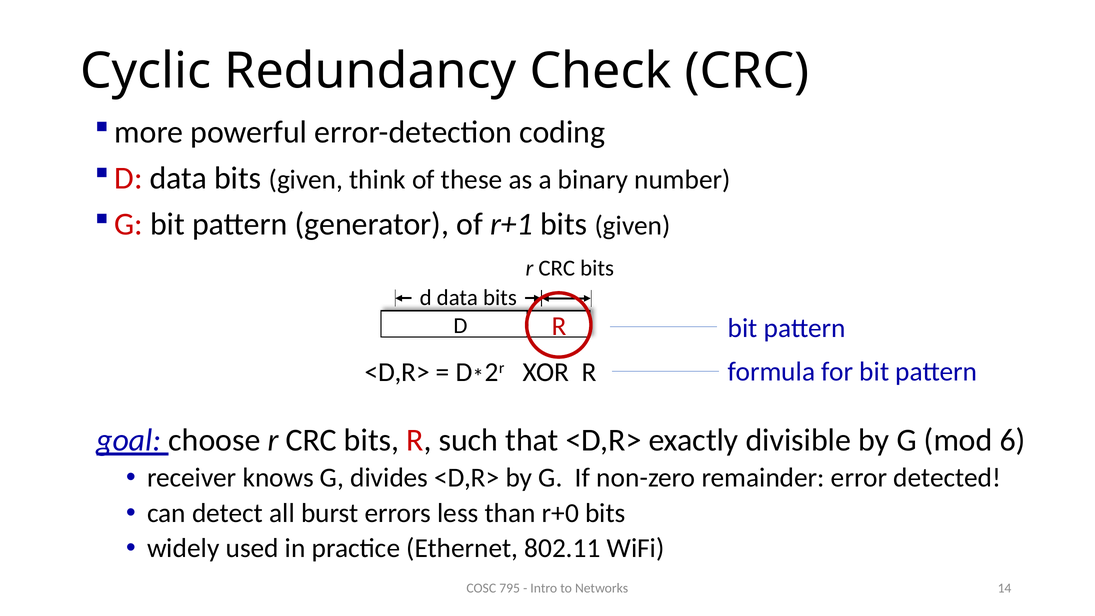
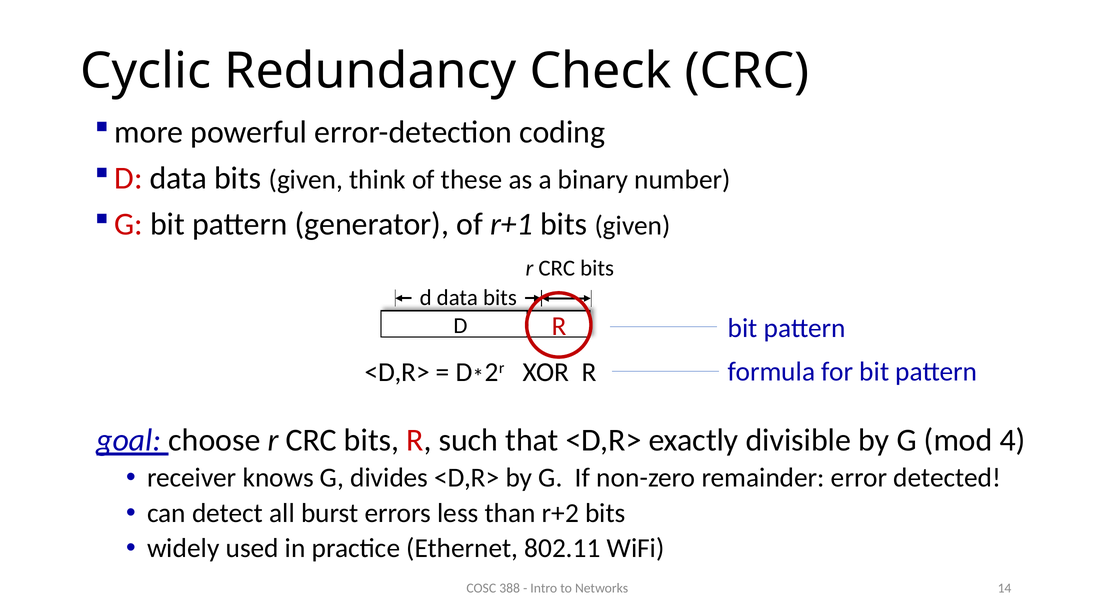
6: 6 -> 4 (1013, 440)
r+0: r+0 -> r+2 (560, 513)
795: 795 -> 388 (510, 588)
